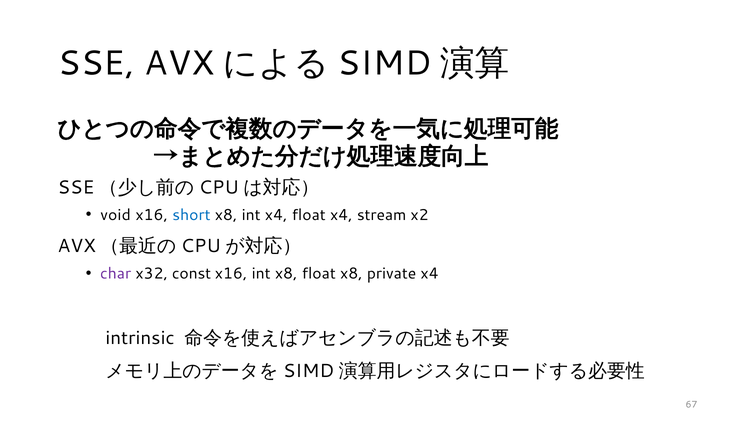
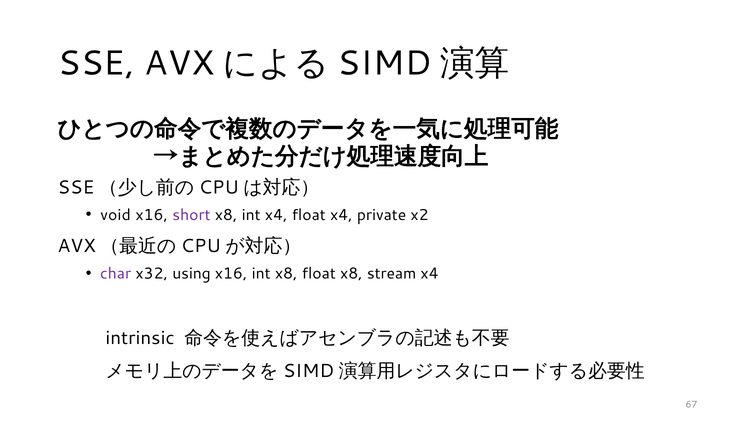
short colour: blue -> purple (191, 215)
stream: stream -> private (382, 215)
const: const -> using (192, 273)
private: private -> stream (392, 273)
